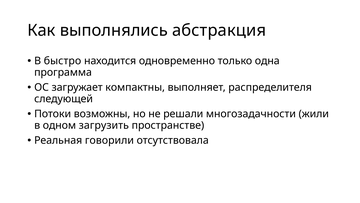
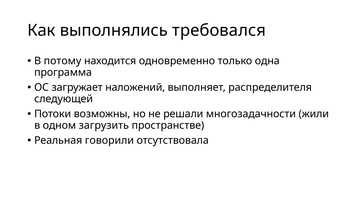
абстракция: абстракция -> требовался (219, 30)
быстро: быстро -> потому (63, 61)
компактны: компактны -> наложений (135, 87)
